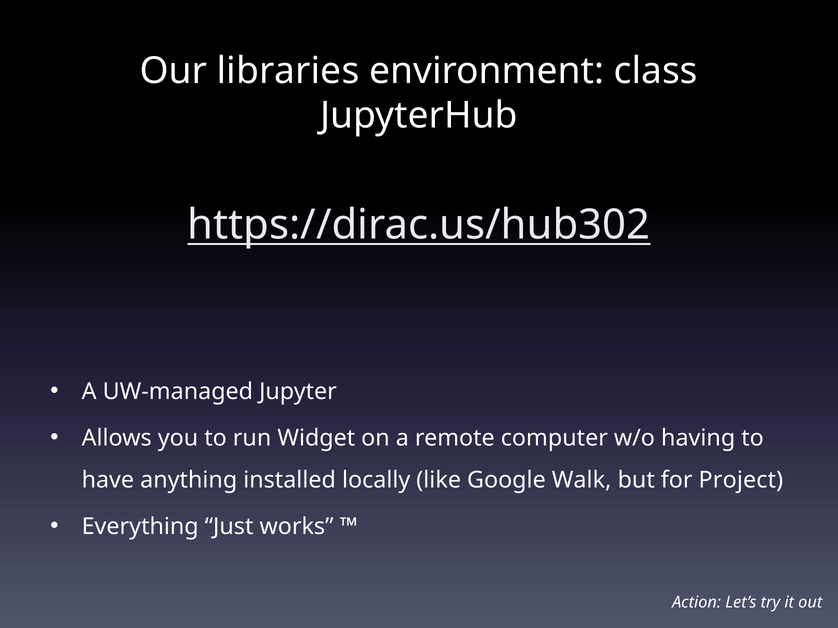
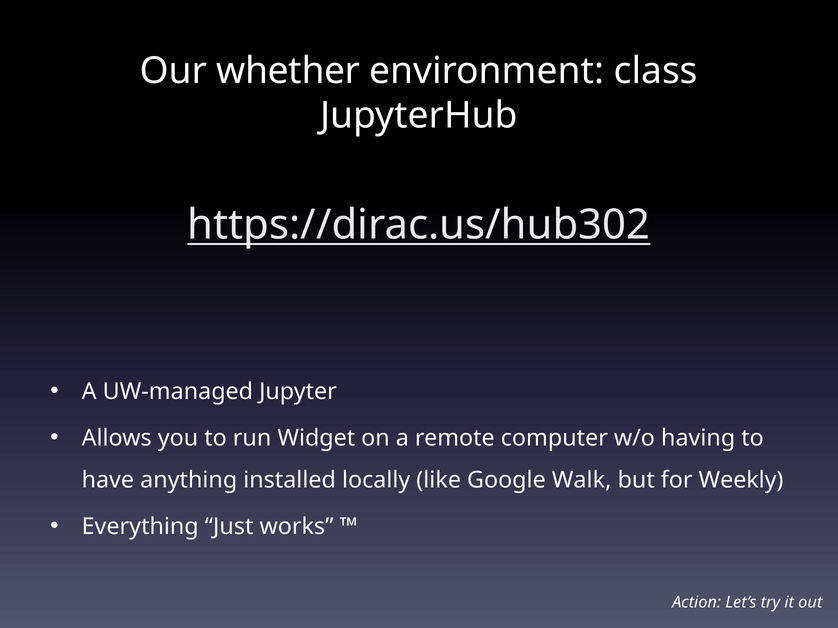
libraries: libraries -> whether (288, 71)
Project: Project -> Weekly (741, 480)
